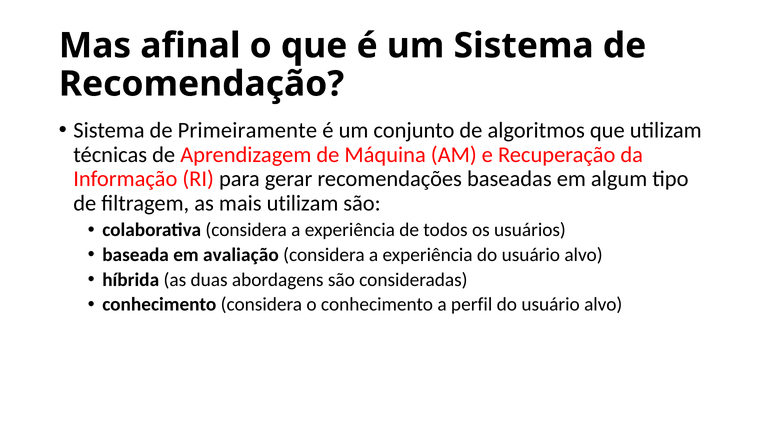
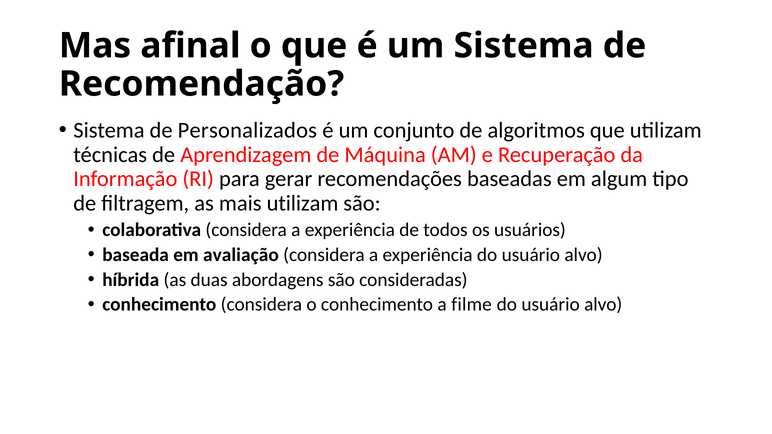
Primeiramente: Primeiramente -> Personalizados (247, 131)
perfil: perfil -> filme (472, 305)
